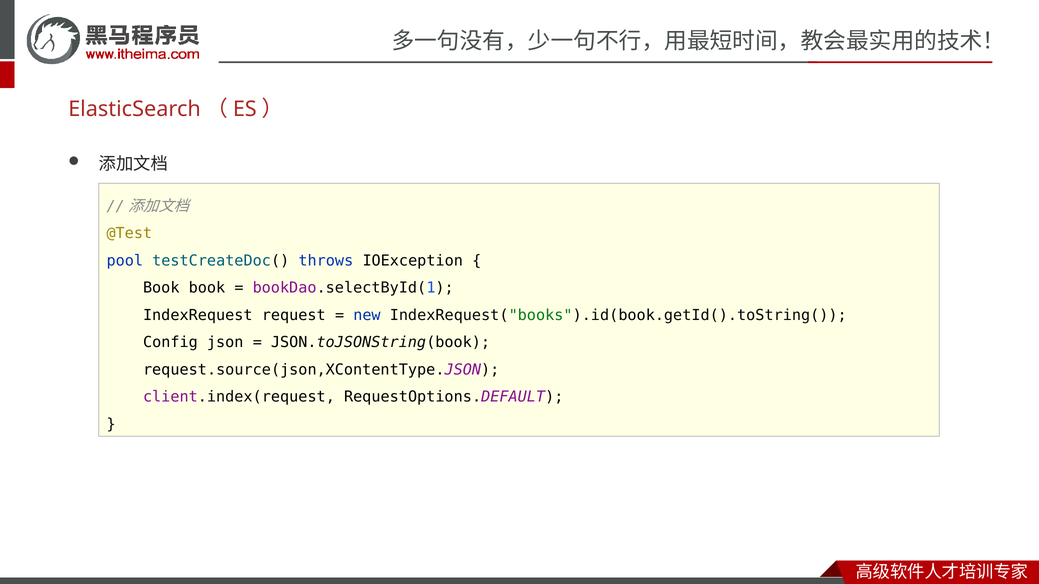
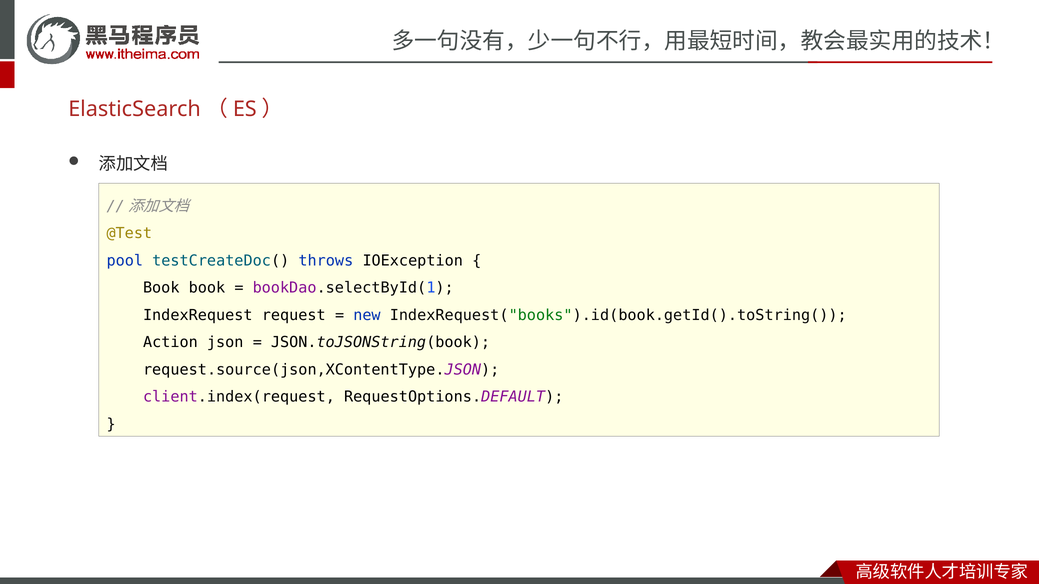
Config: Config -> Action (170, 343)
